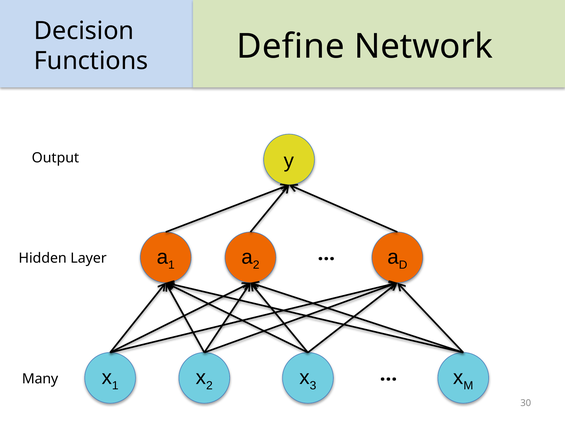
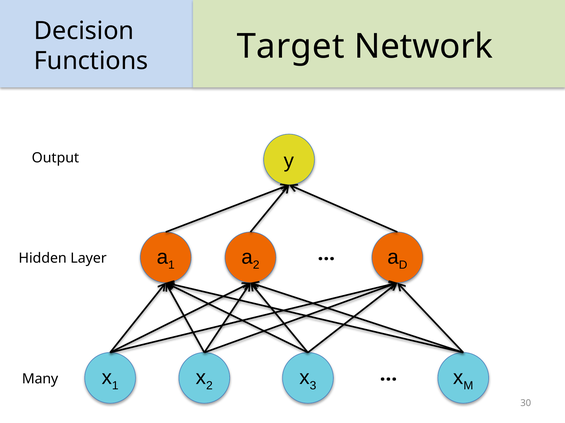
Define: Define -> Target (291, 47)
